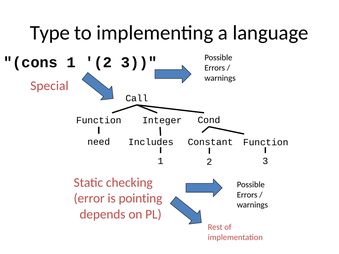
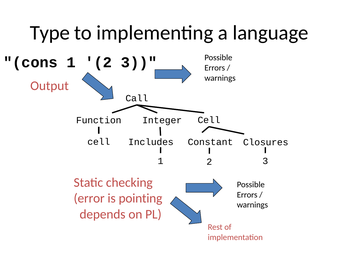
Special: Special -> Output (50, 86)
Cond: Cond -> Cell (209, 120)
need: need -> cell (99, 142)
Constant Function: Function -> Closures (266, 143)
